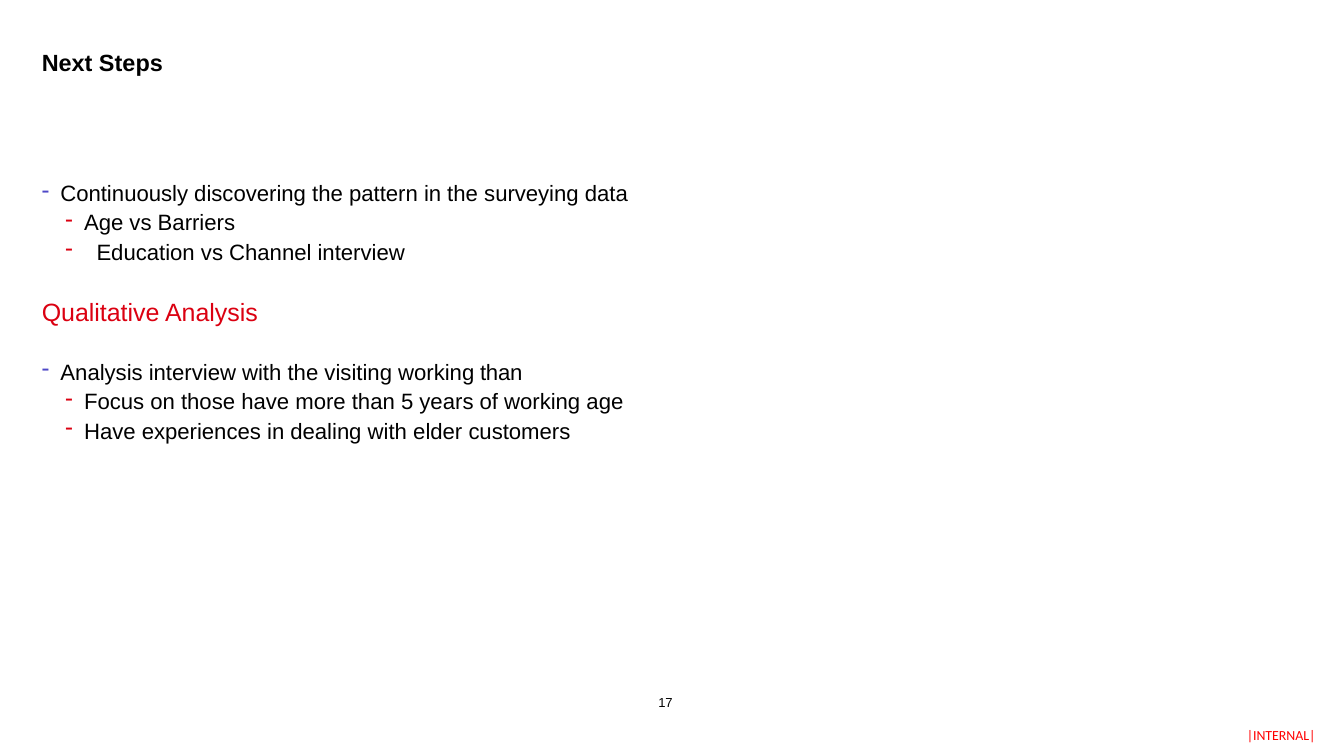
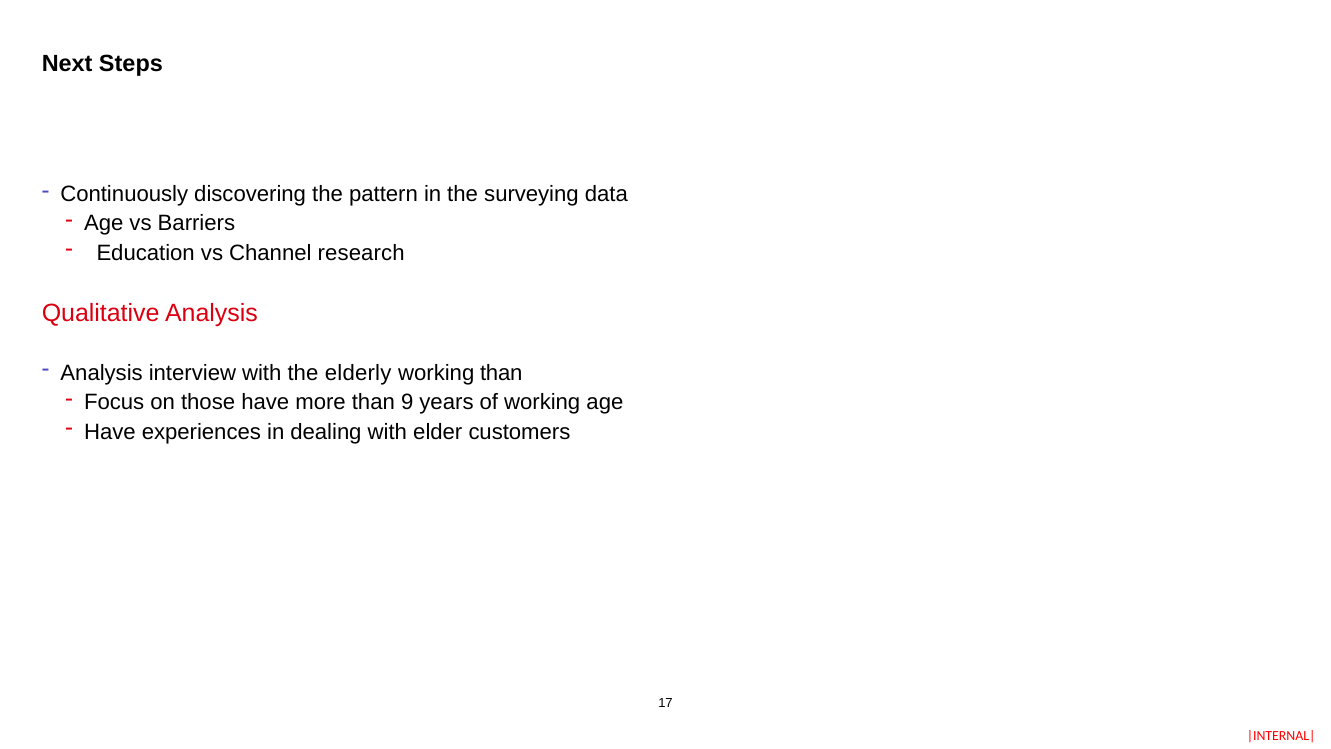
Channel interview: interview -> research (361, 253)
visiting: visiting -> elderly (358, 373)
5: 5 -> 9 (407, 402)
